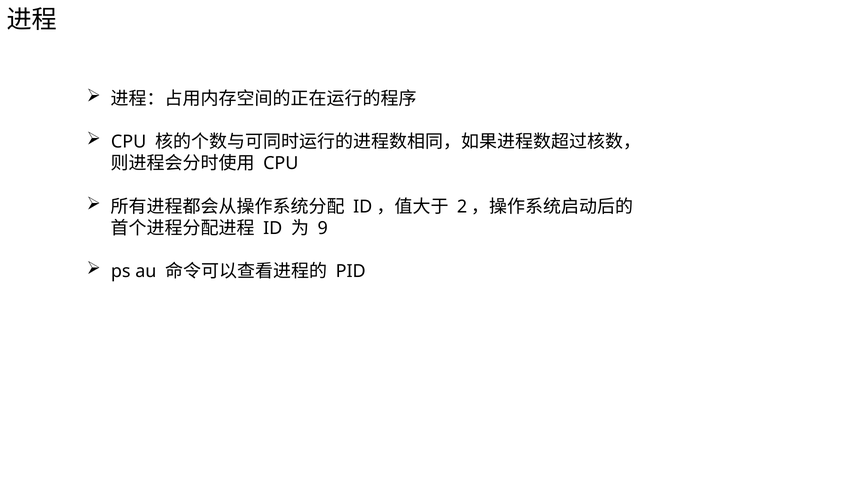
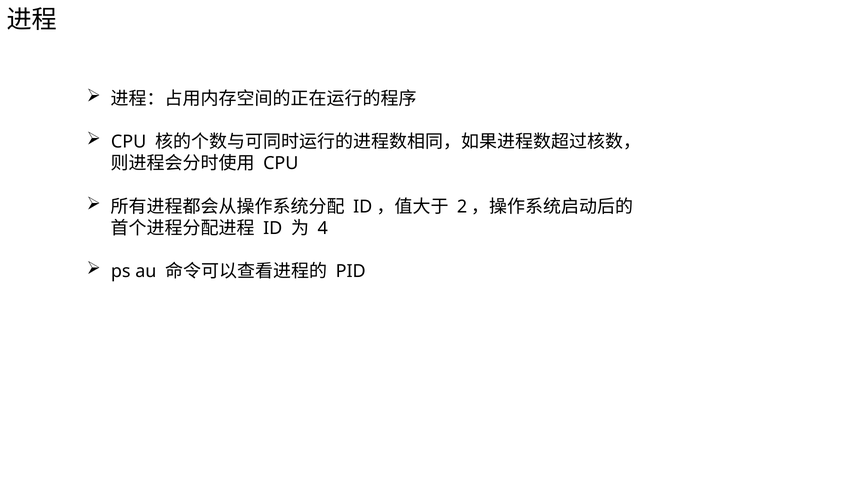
9: 9 -> 4 (323, 228)
